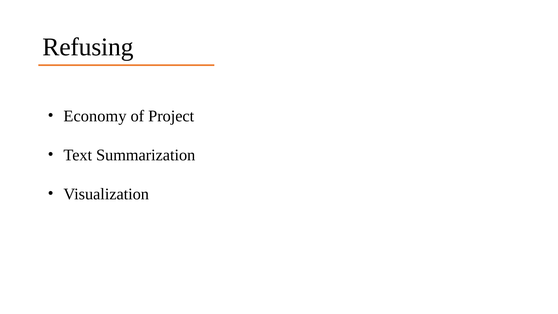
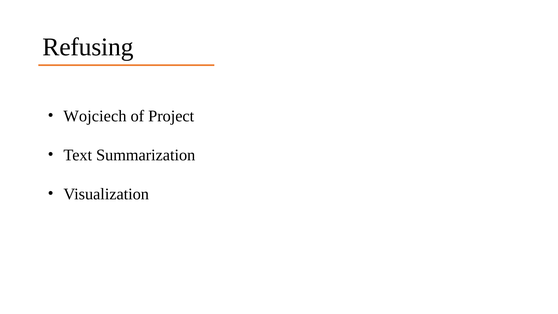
Economy: Economy -> Wojciech (95, 116)
